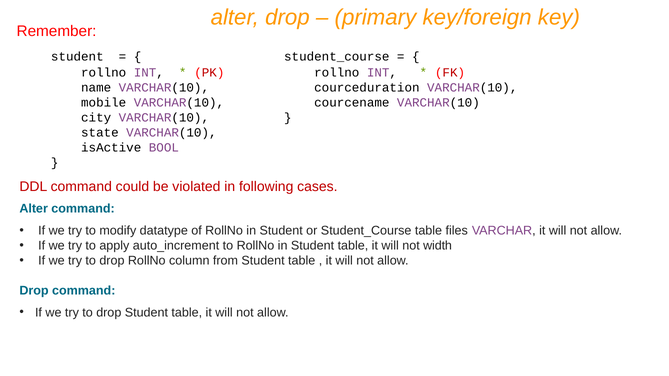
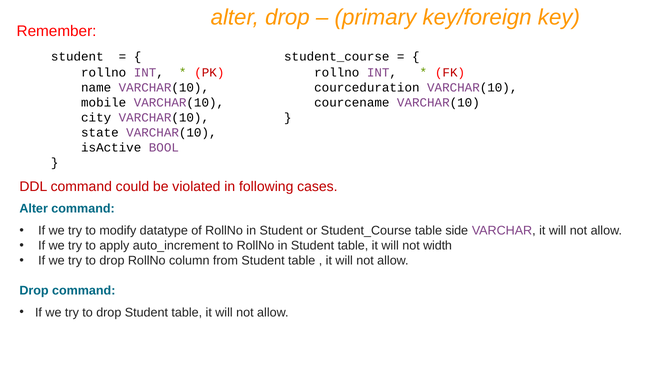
files: files -> side (457, 231)
